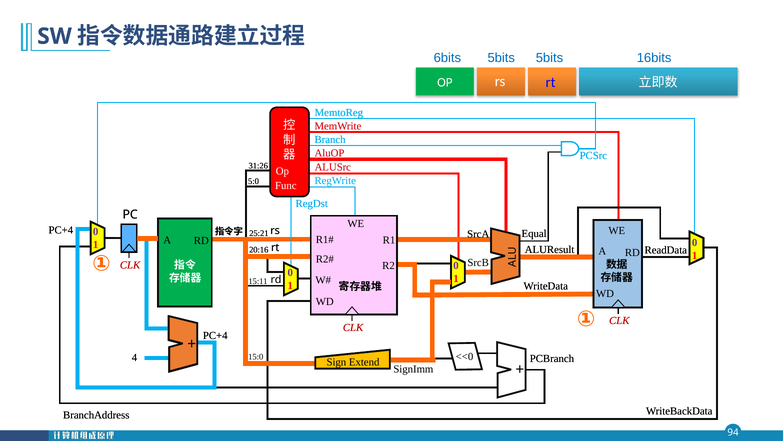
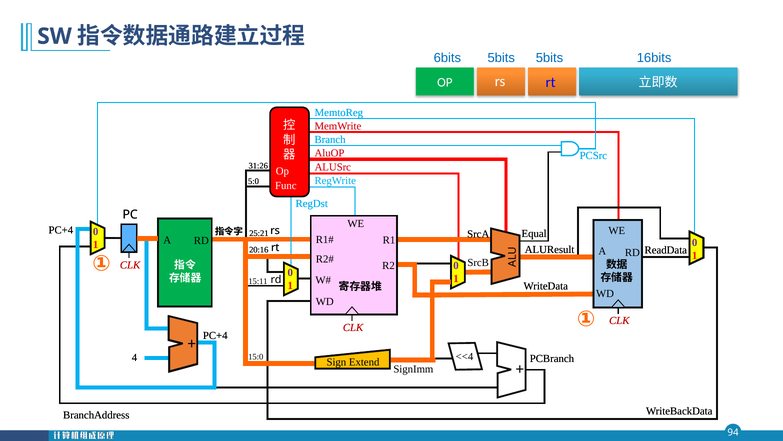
<<0: <<0 -> <<4 (465, 356)
